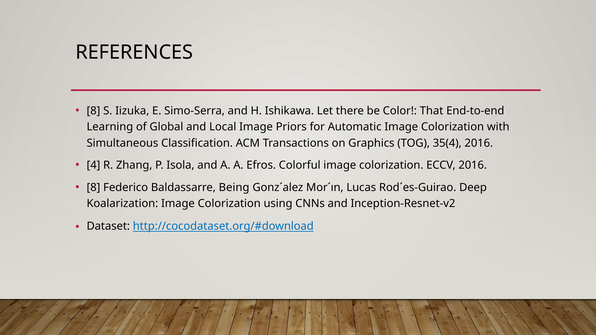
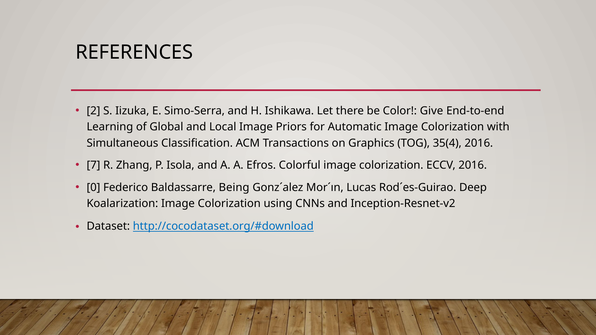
8: 8 -> 2 (93, 111)
That: That -> Give (432, 111)
4: 4 -> 7 (93, 165)
8: 8 -> 0 (93, 188)
